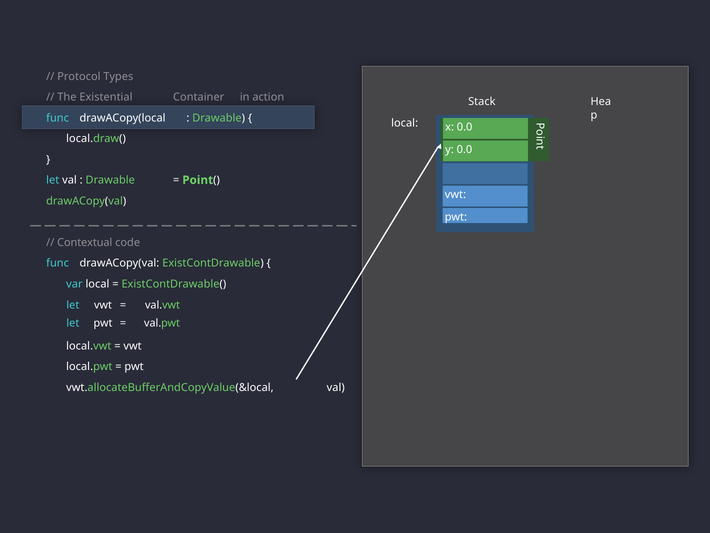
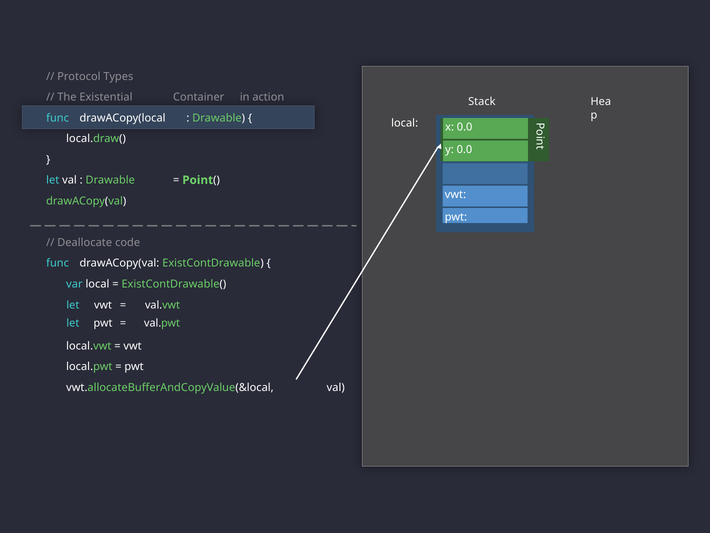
Contextual: Contextual -> Deallocate (85, 242)
